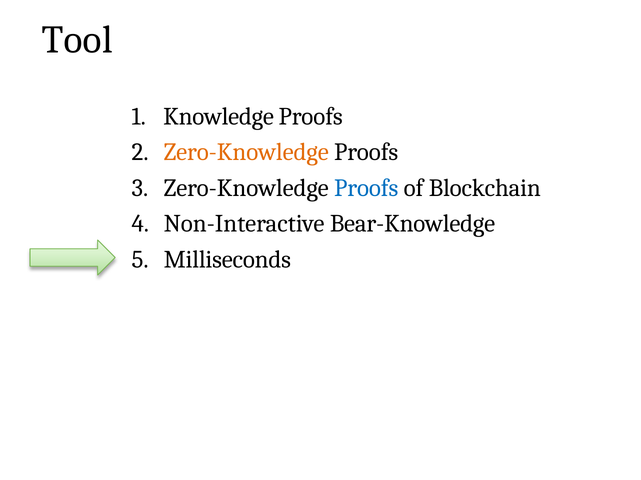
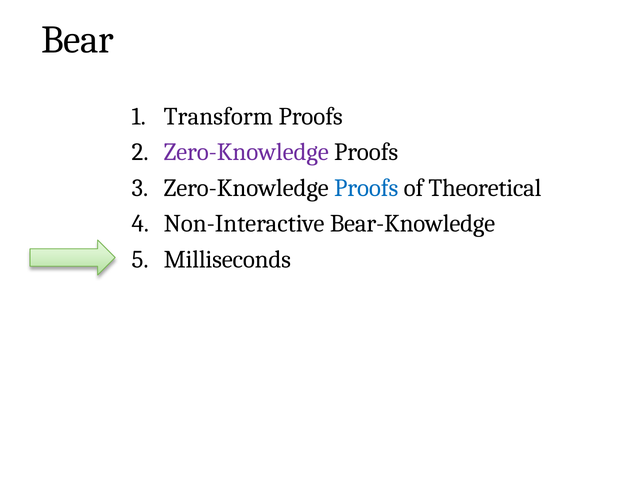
Tool: Tool -> Bear (78, 40)
Knowledge: Knowledge -> Transform (218, 117)
Zero-Knowledge colour: orange -> purple (246, 152)
Blockchain: Blockchain -> Theoretical (485, 188)
